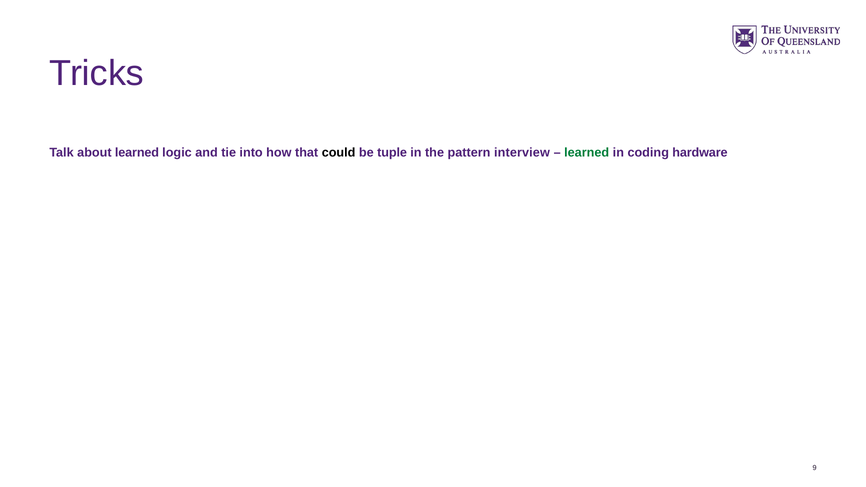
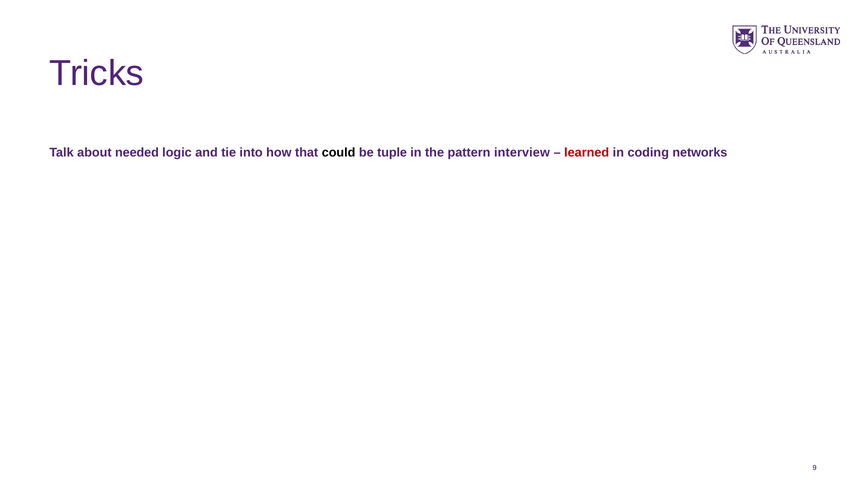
about learned: learned -> needed (137, 153)
learned colour: green -> red (587, 153)
hardware: hardware -> networks (700, 153)
